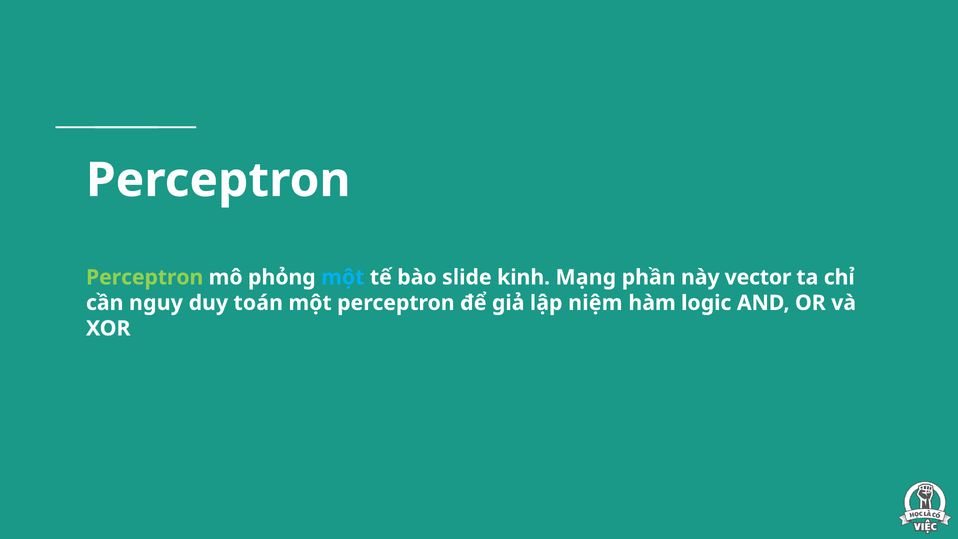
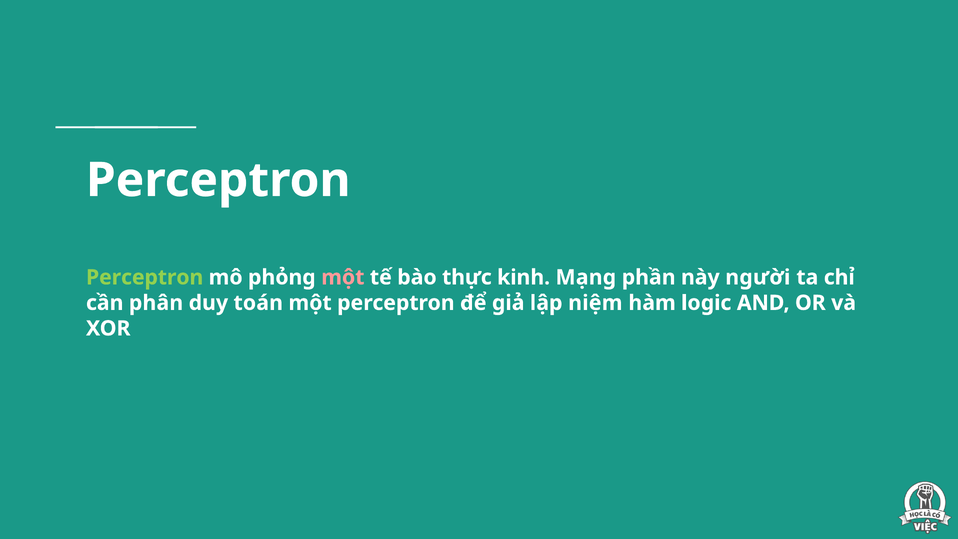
một colour: light blue -> pink (343, 277)
slide: slide -> thực (467, 277)
vector: vector -> người (758, 277)
nguy: nguy -> phân (156, 303)
